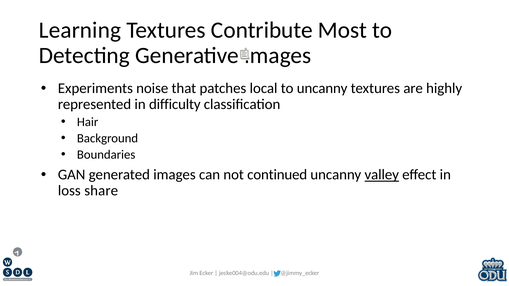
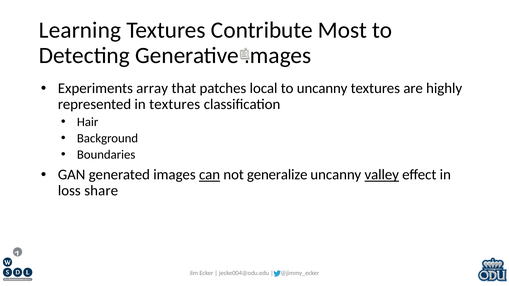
noise: noise -> array (152, 88)
in difficulty: difficulty -> textures (175, 104)
can underline: none -> present (210, 175)
continued: continued -> generalize (277, 175)
